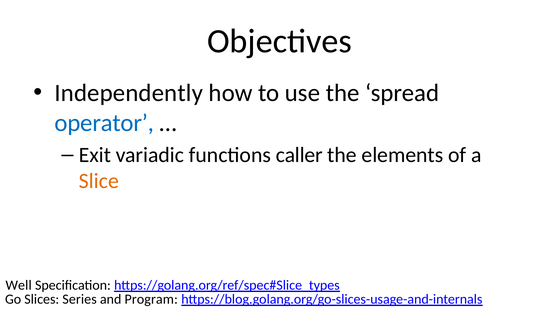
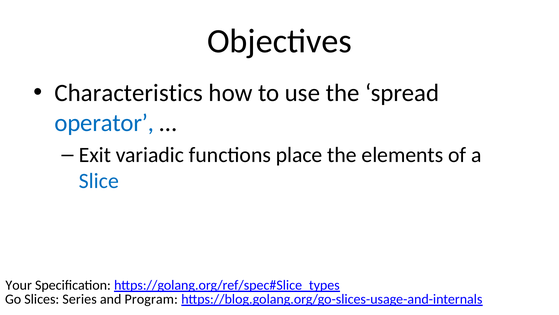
Independently: Independently -> Characteristics (129, 93)
caller: caller -> place (299, 155)
Slice colour: orange -> blue (99, 181)
Well: Well -> Your (19, 285)
